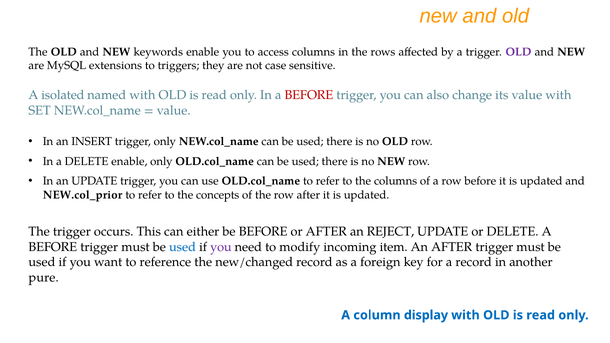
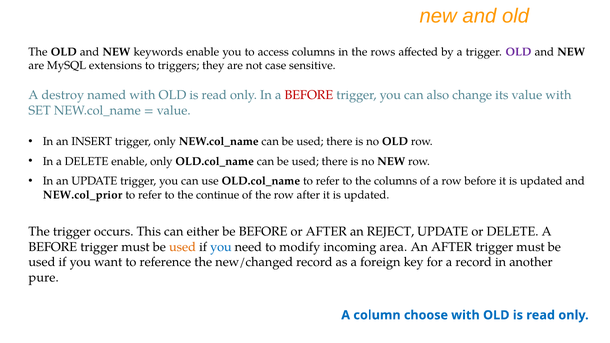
isolated: isolated -> destroy (63, 95)
concepts: concepts -> continue (218, 195)
used colour: blue -> orange (183, 247)
you colour: purple -> blue (221, 247)
item: item -> area (394, 247)
display: display -> choose (426, 315)
